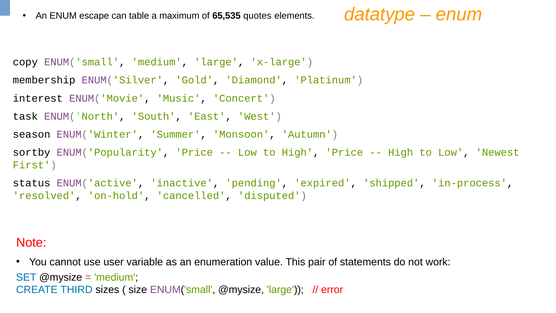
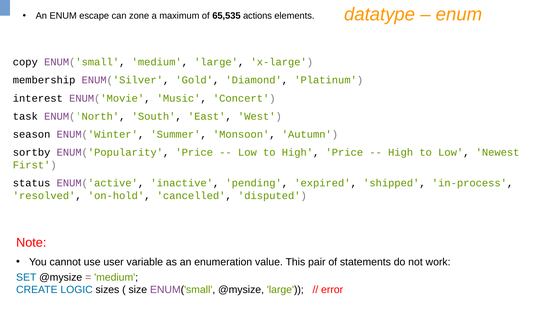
table: table -> zone (139, 16)
quotes: quotes -> actions (257, 16)
THIRD: THIRD -> LOGIC (77, 290)
